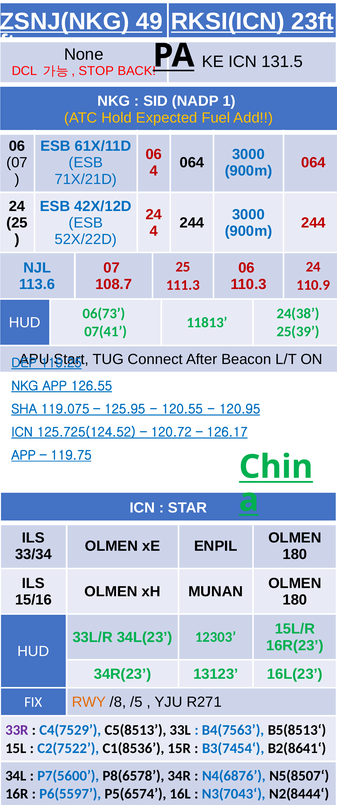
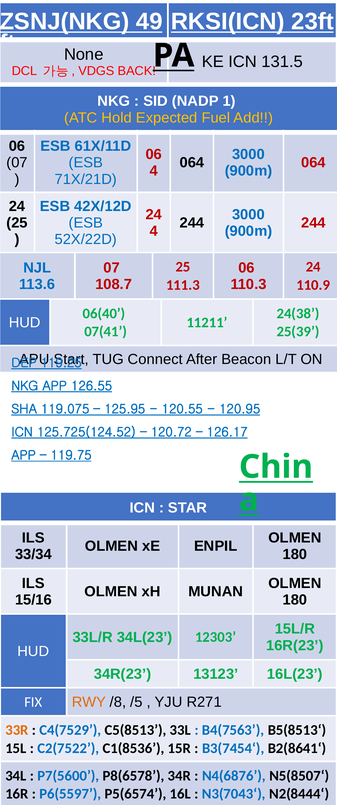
STOP: STOP -> VDGS (96, 71)
06(73: 06(73 -> 06(40 (104, 314)
11813: 11813 -> 11211 (207, 323)
33R colour: purple -> orange (17, 731)
